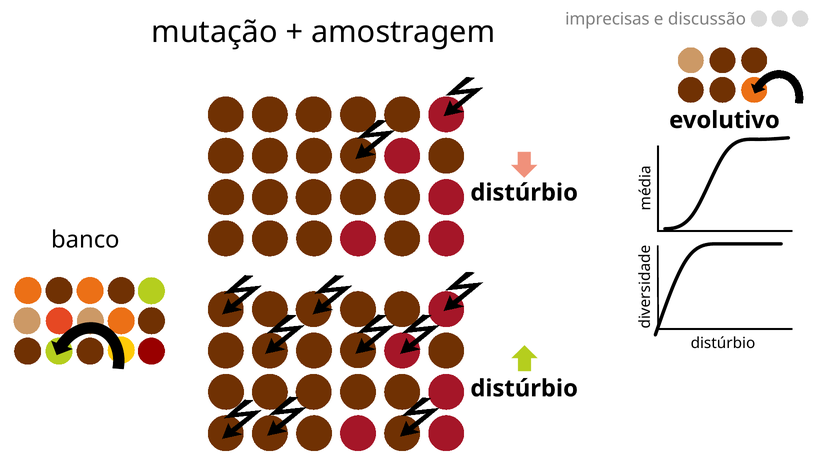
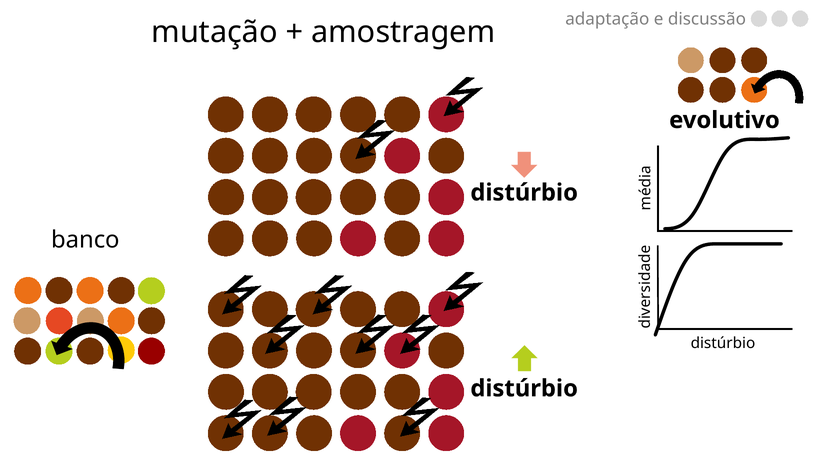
imprecisas: imprecisas -> adaptação (607, 19)
